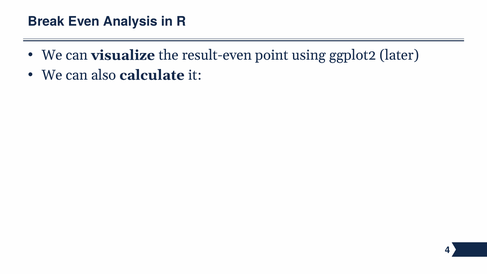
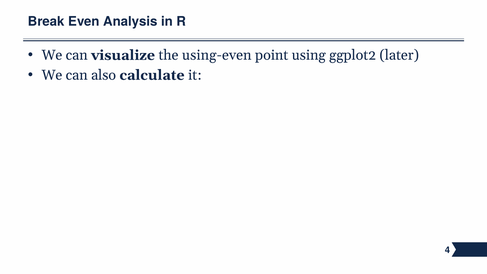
result-even: result-even -> using-even (217, 55)
